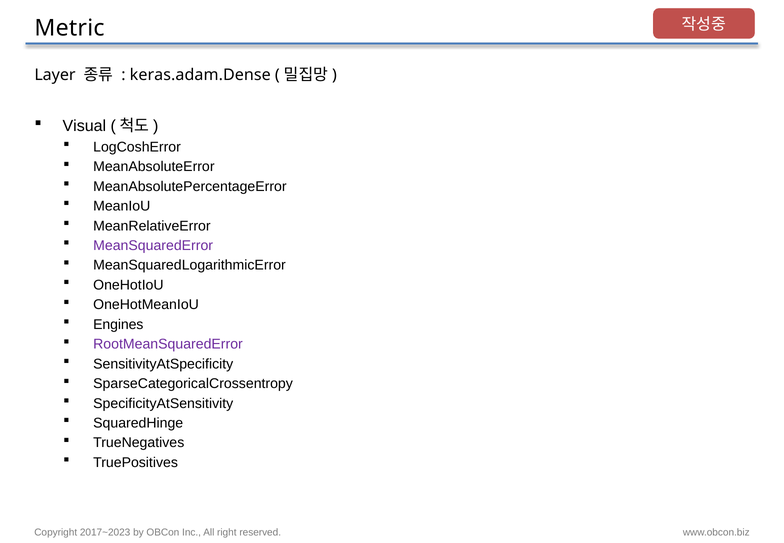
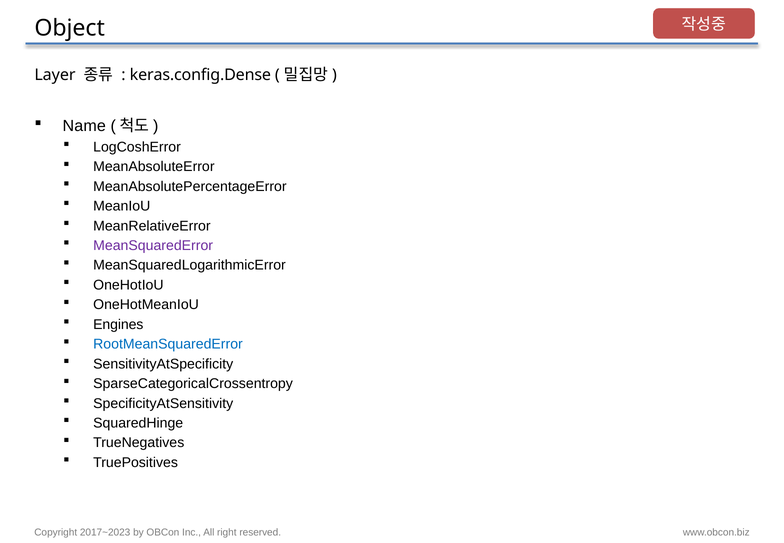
Metric: Metric -> Object (70, 28)
keras.adam.Dense: keras.adam.Dense -> keras.config.Dense (200, 75)
Visual: Visual -> Name (84, 126)
RootMeanSquaredError colour: purple -> blue (168, 344)
